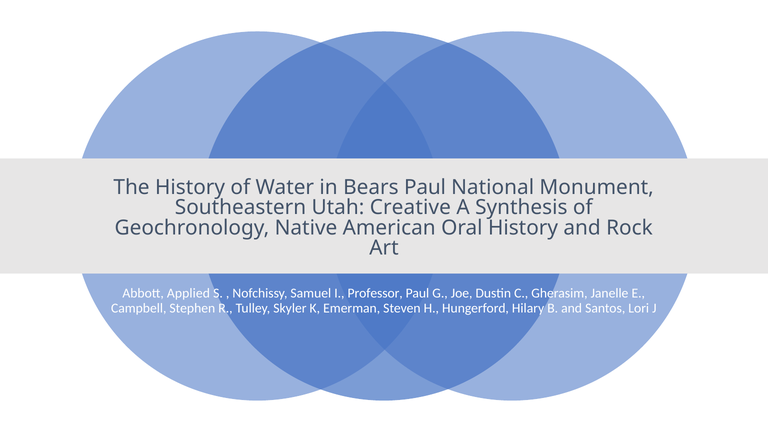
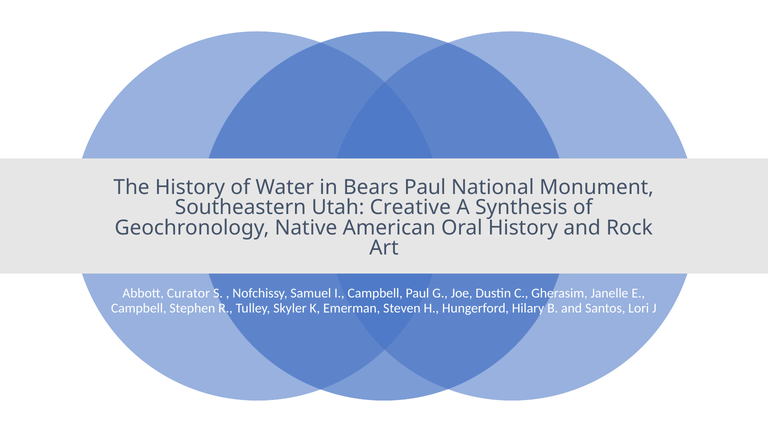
Applied: Applied -> Curator (188, 293)
I Professor: Professor -> Campbell (375, 293)
